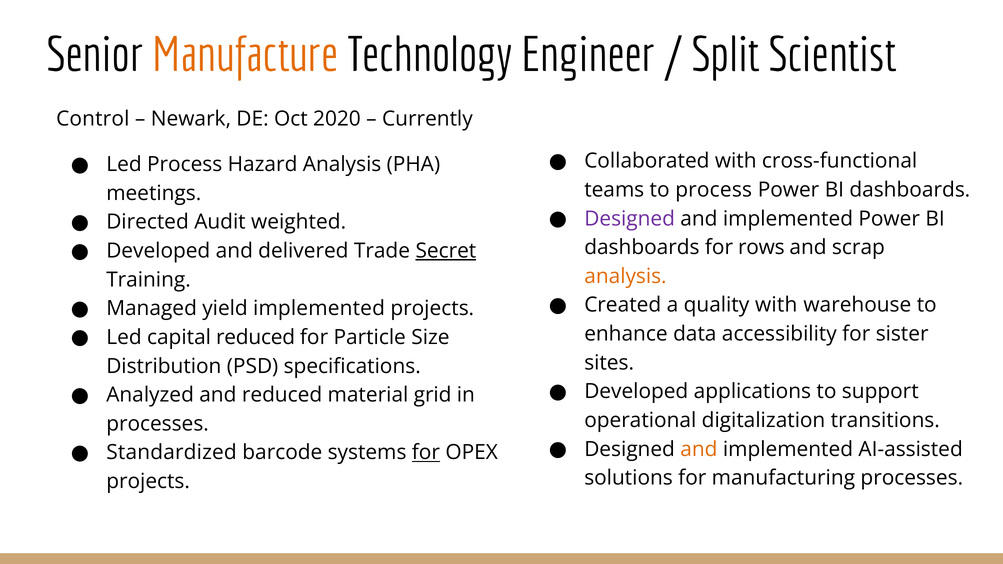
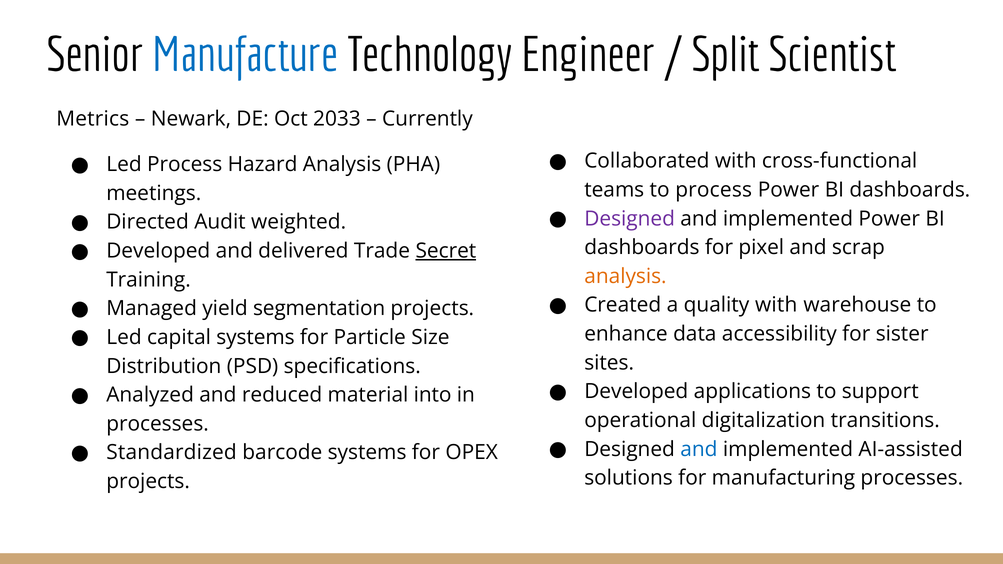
Manufacture colour: orange -> blue (245, 55)
Control: Control -> Metrics (93, 119)
2020: 2020 -> 2033 (337, 119)
rows: rows -> pixel (761, 248)
yield implemented: implemented -> segmentation (319, 309)
capital reduced: reduced -> systems (255, 337)
grid: grid -> into (433, 395)
and colour: orange -> blue (699, 449)
for underline: present -> none (426, 453)
